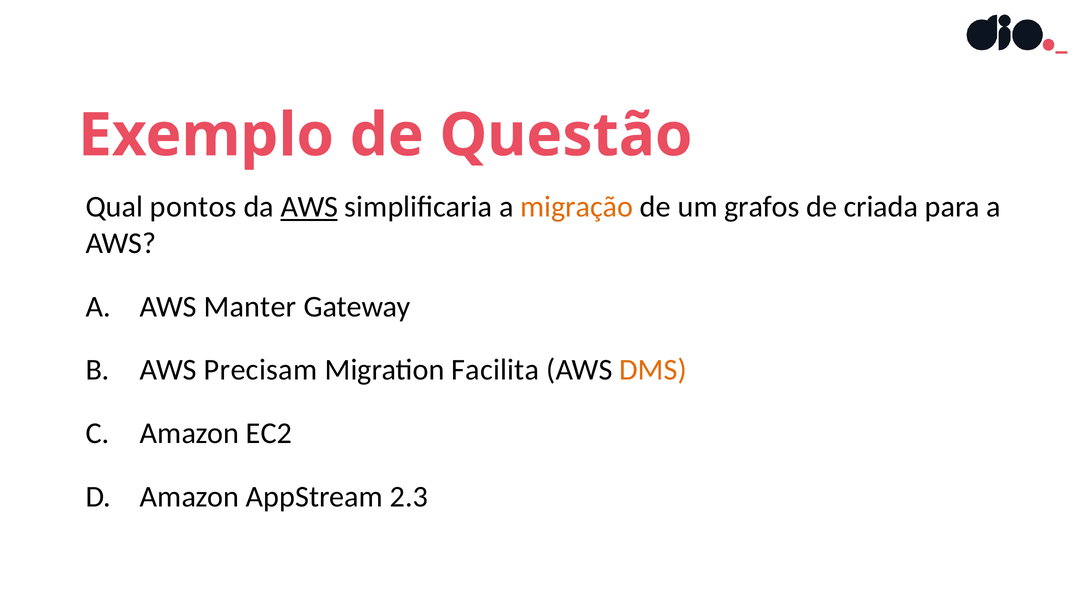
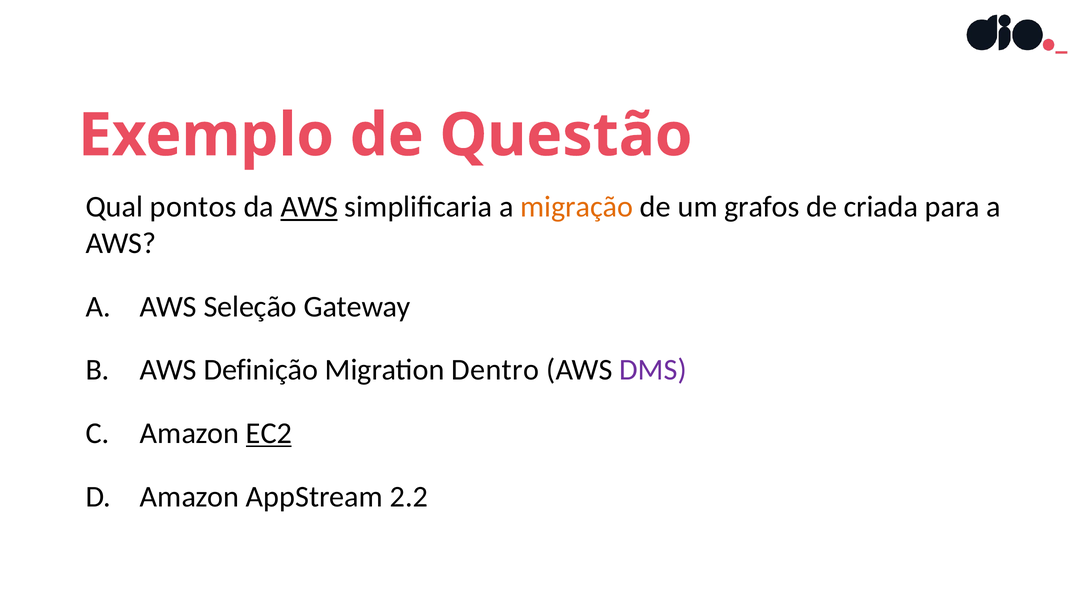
Manter: Manter -> Seleção (250, 307)
Precisam: Precisam -> Definição (261, 370)
Facilita: Facilita -> Dentro (495, 370)
DMS colour: orange -> purple (653, 370)
EC2 underline: none -> present (269, 434)
2.3: 2.3 -> 2.2 (409, 497)
